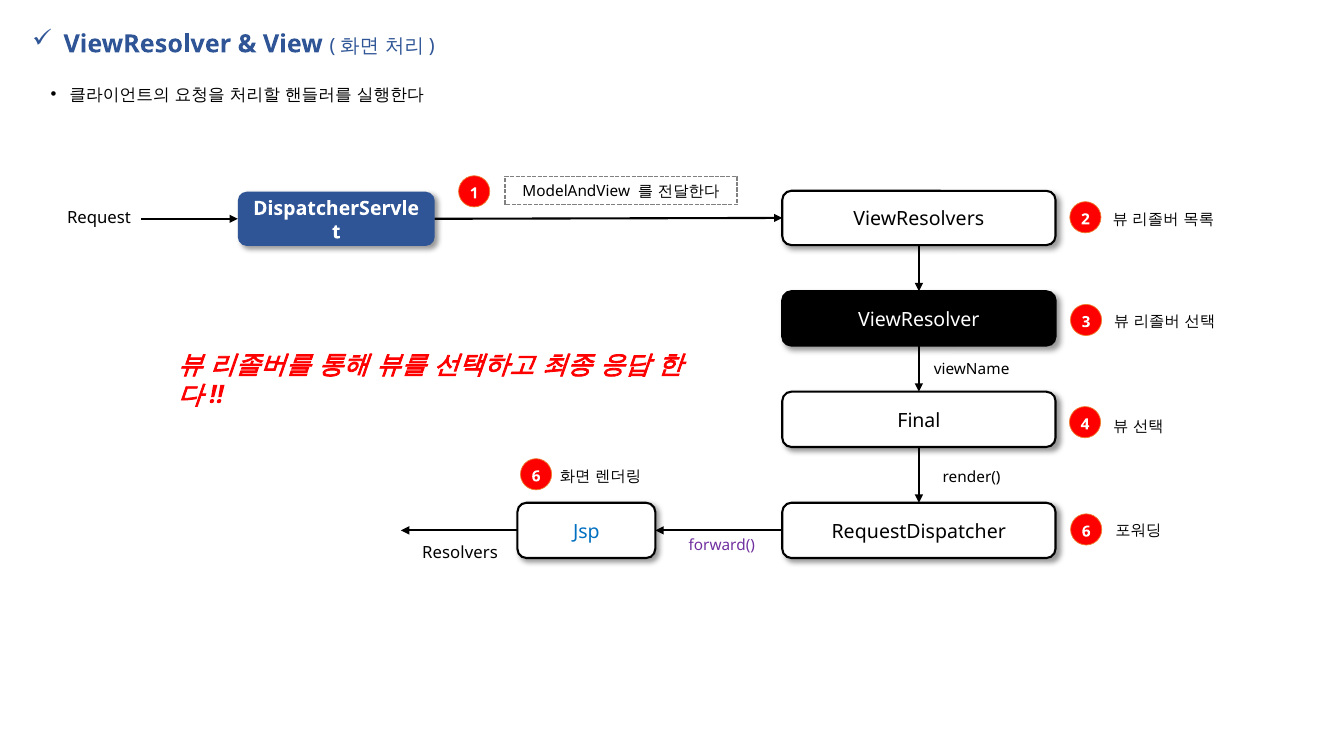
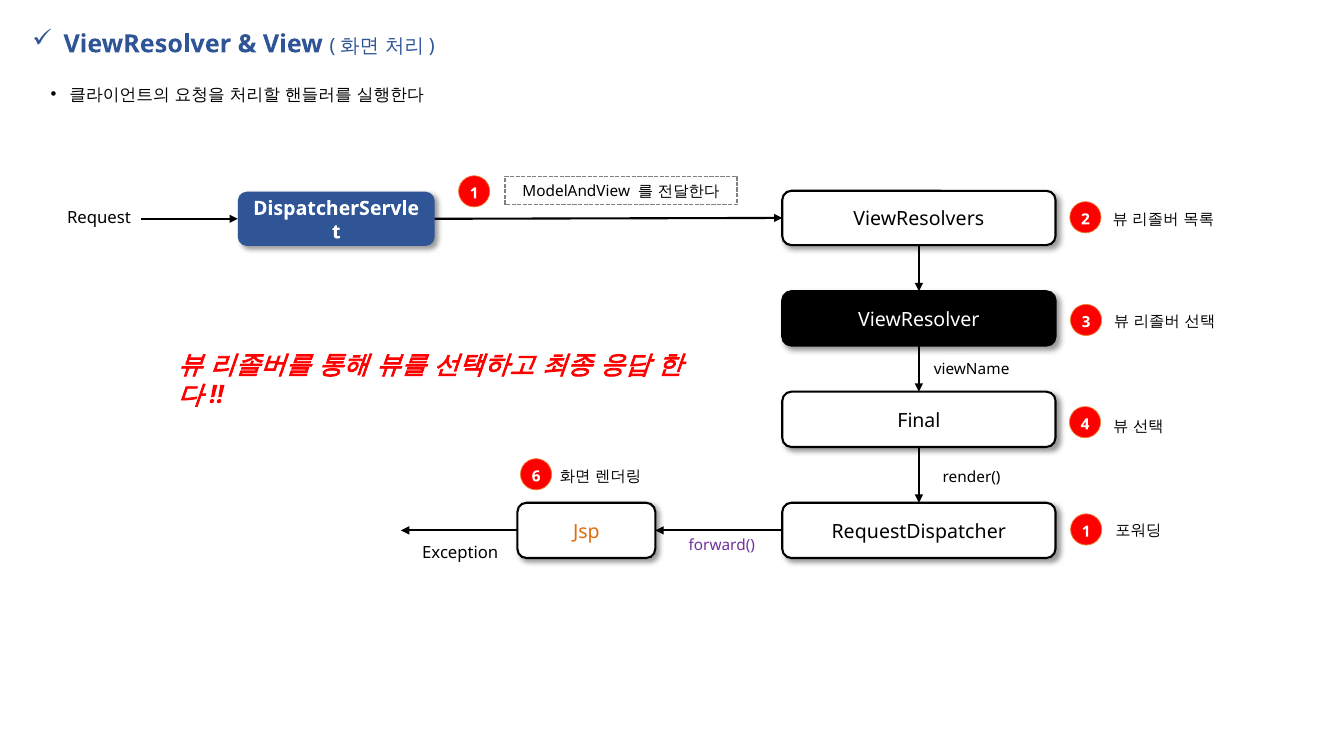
Jsp colour: blue -> orange (586, 532)
RequestDispatcher 6: 6 -> 1 (1086, 531)
Resolvers: Resolvers -> Exception (460, 553)
